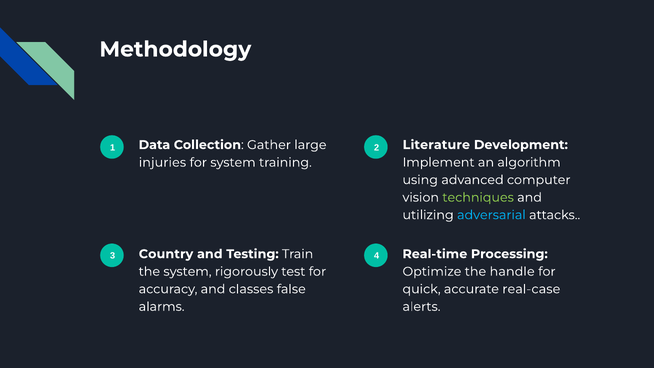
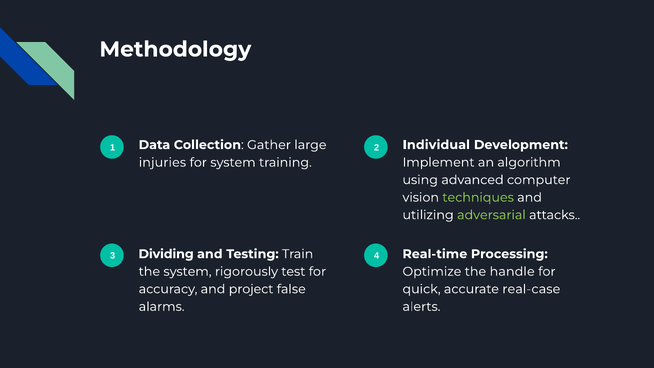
Literature: Literature -> Individual (436, 145)
adversarial colour: light blue -> light green (491, 215)
Country: Country -> Dividing (166, 254)
classes: classes -> project (251, 289)
